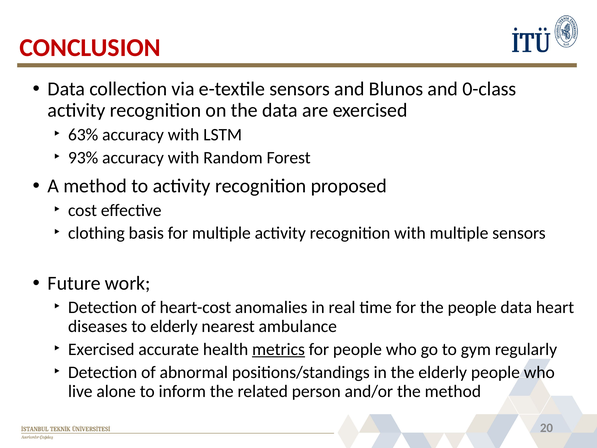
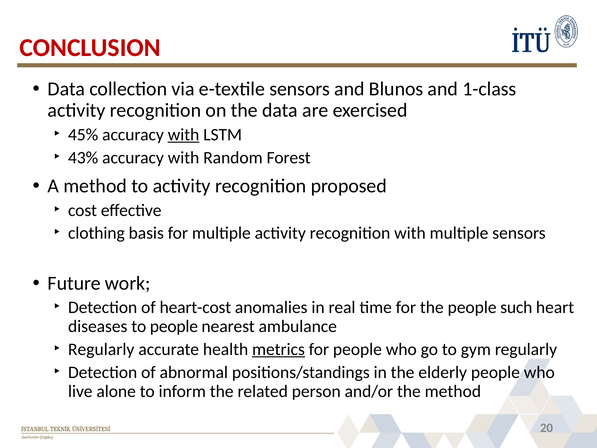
0-class: 0-class -> 1-class (489, 89)
63%: 63% -> 45% (83, 135)
with underline: none -> present (184, 135)
93%: 93% -> 43% (83, 158)
people data: data -> such (516, 307)
to elderly: elderly -> people (174, 326)
Exercised: Exercised -> Regularly (101, 349)
